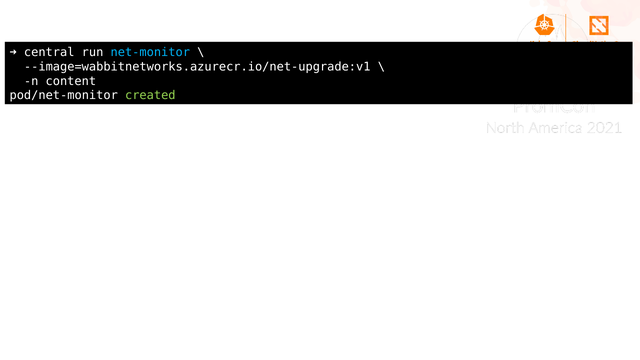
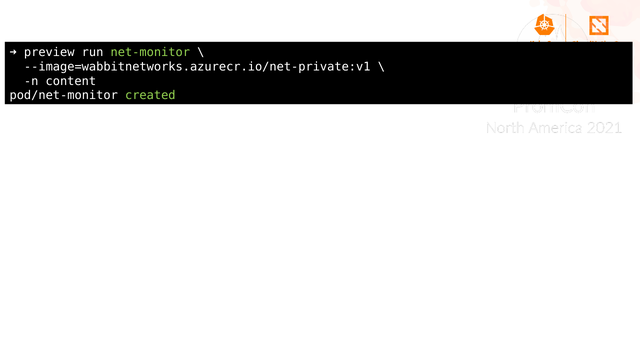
central: central -> preview (49, 52)
net-monitor colour: light blue -> light green (150, 52)
--image=wabbitnetworks.azurecr.io/net-upgrade:v1: --image=wabbitnetworks.azurecr.io/net-upgrade:v1 -> --image=wabbitnetworks.azurecr.io/net-private:v1 (197, 67)
